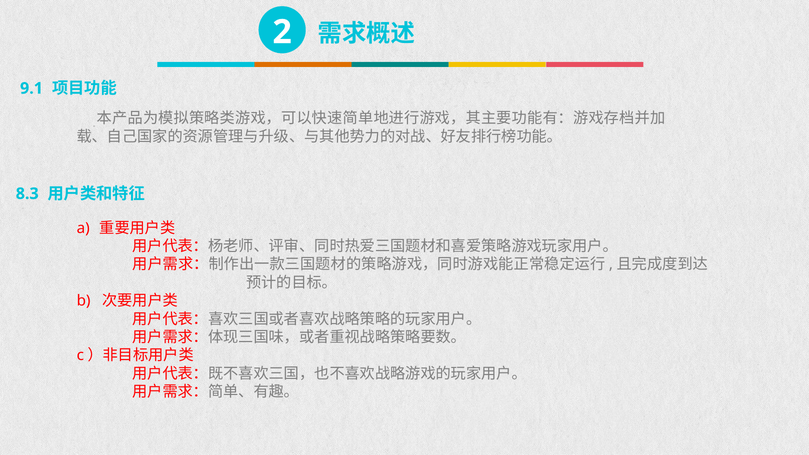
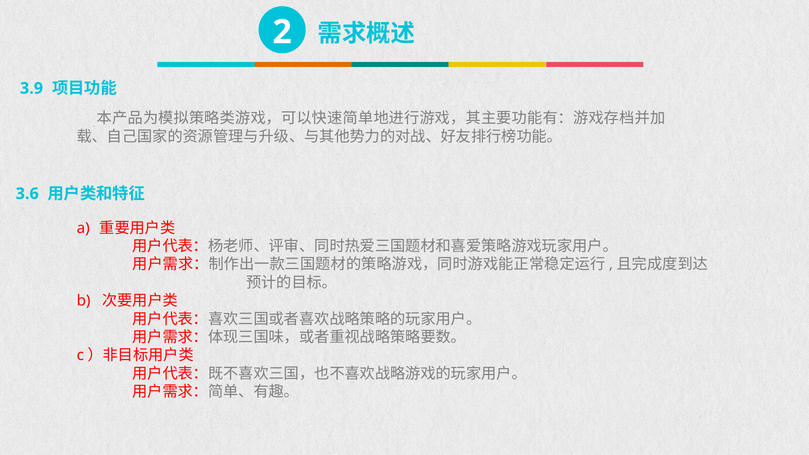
9.1: 9.1 -> 3.9 (31, 88)
8.3: 8.3 -> 3.6 (27, 194)
